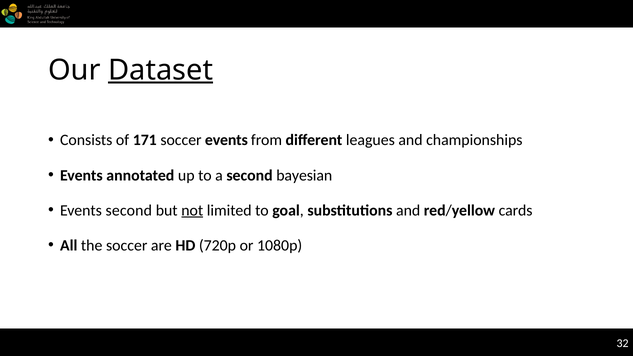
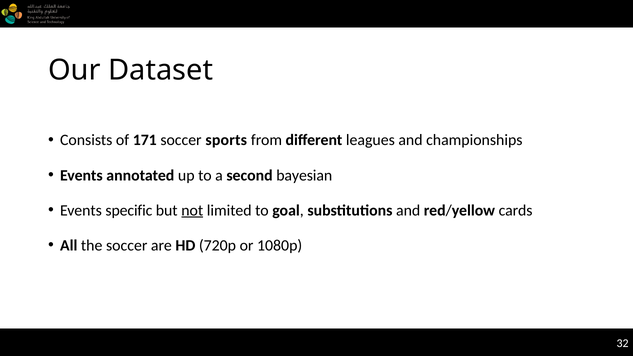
Dataset underline: present -> none (161, 70)
soccer events: events -> sports (226, 140)
Events second: second -> specific (129, 210)
